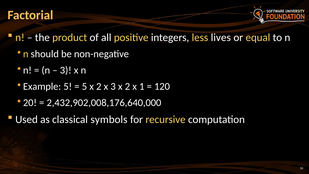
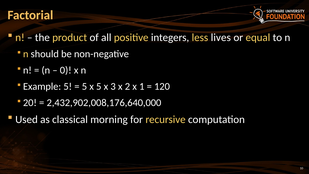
3: 3 -> 0 (66, 70)
5 x 2: 2 -> 5 (99, 86)
symbols: symbols -> morning (109, 119)
